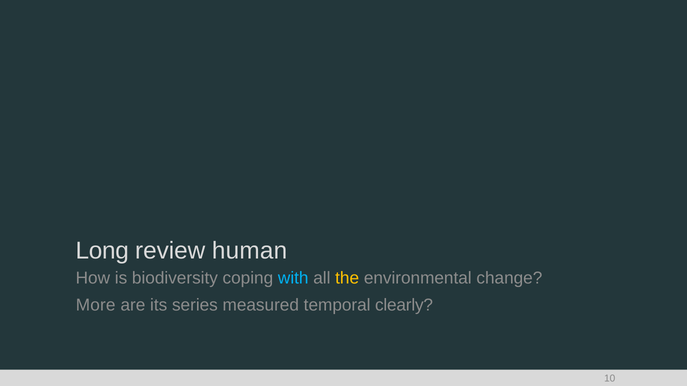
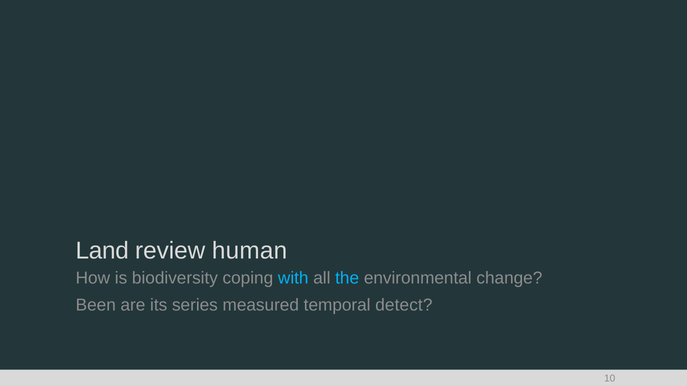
Long: Long -> Land (102, 251)
the colour: yellow -> light blue (347, 279)
More: More -> Been (96, 306)
clearly: clearly -> detect (404, 306)
